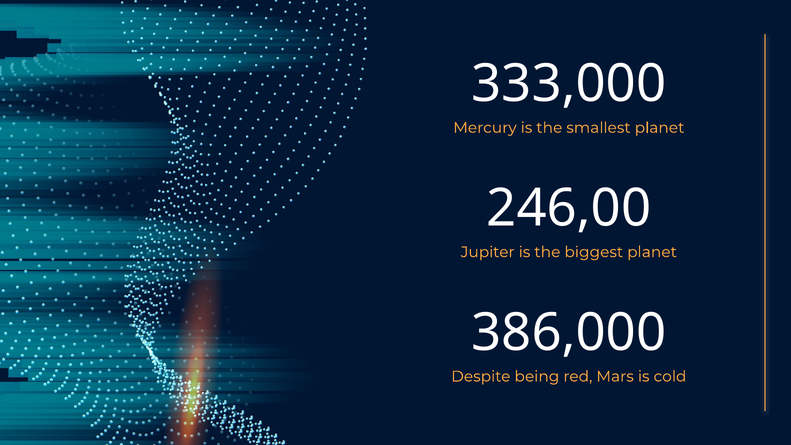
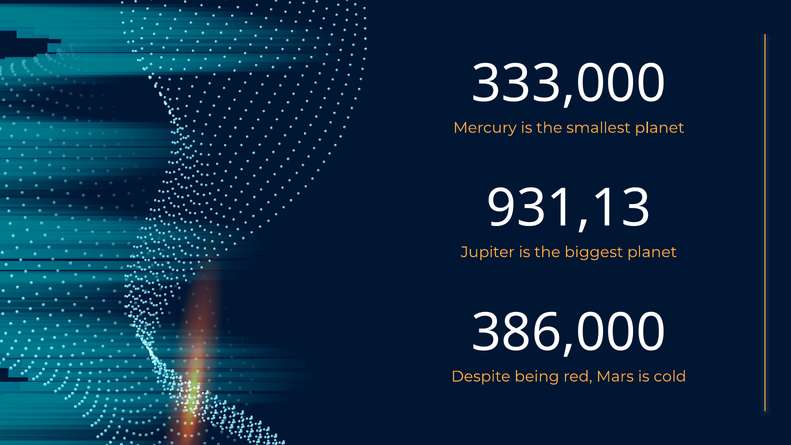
246,00: 246,00 -> 931,13 (569, 208)
